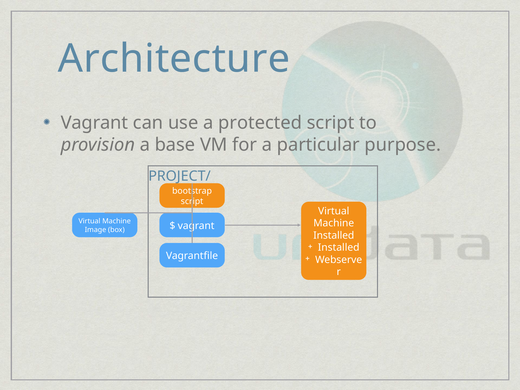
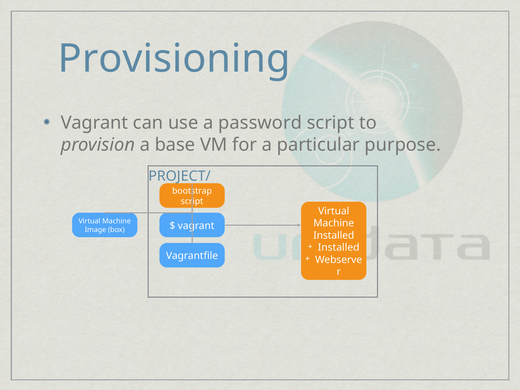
Architecture: Architecture -> Provisioning (174, 59)
protected: protected -> password (260, 123)
